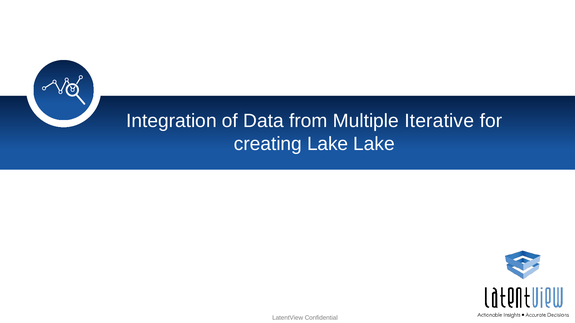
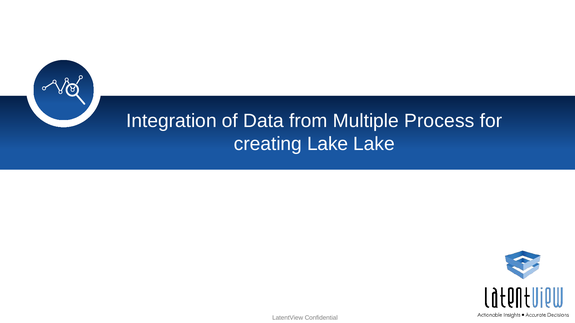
Iterative: Iterative -> Process (439, 121)
